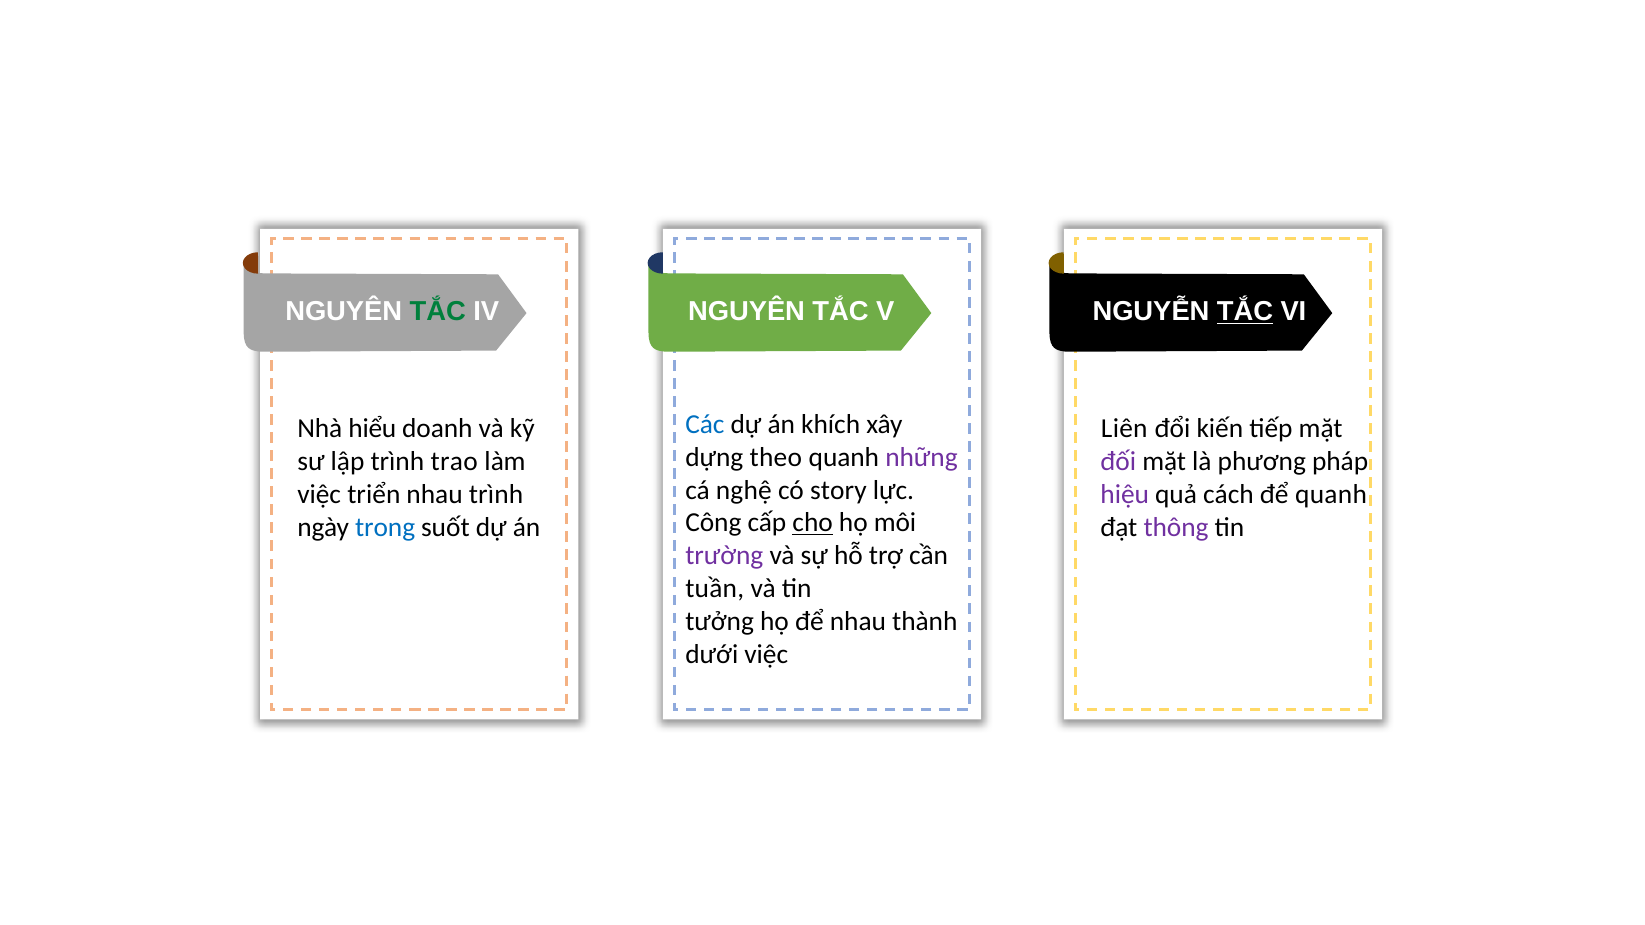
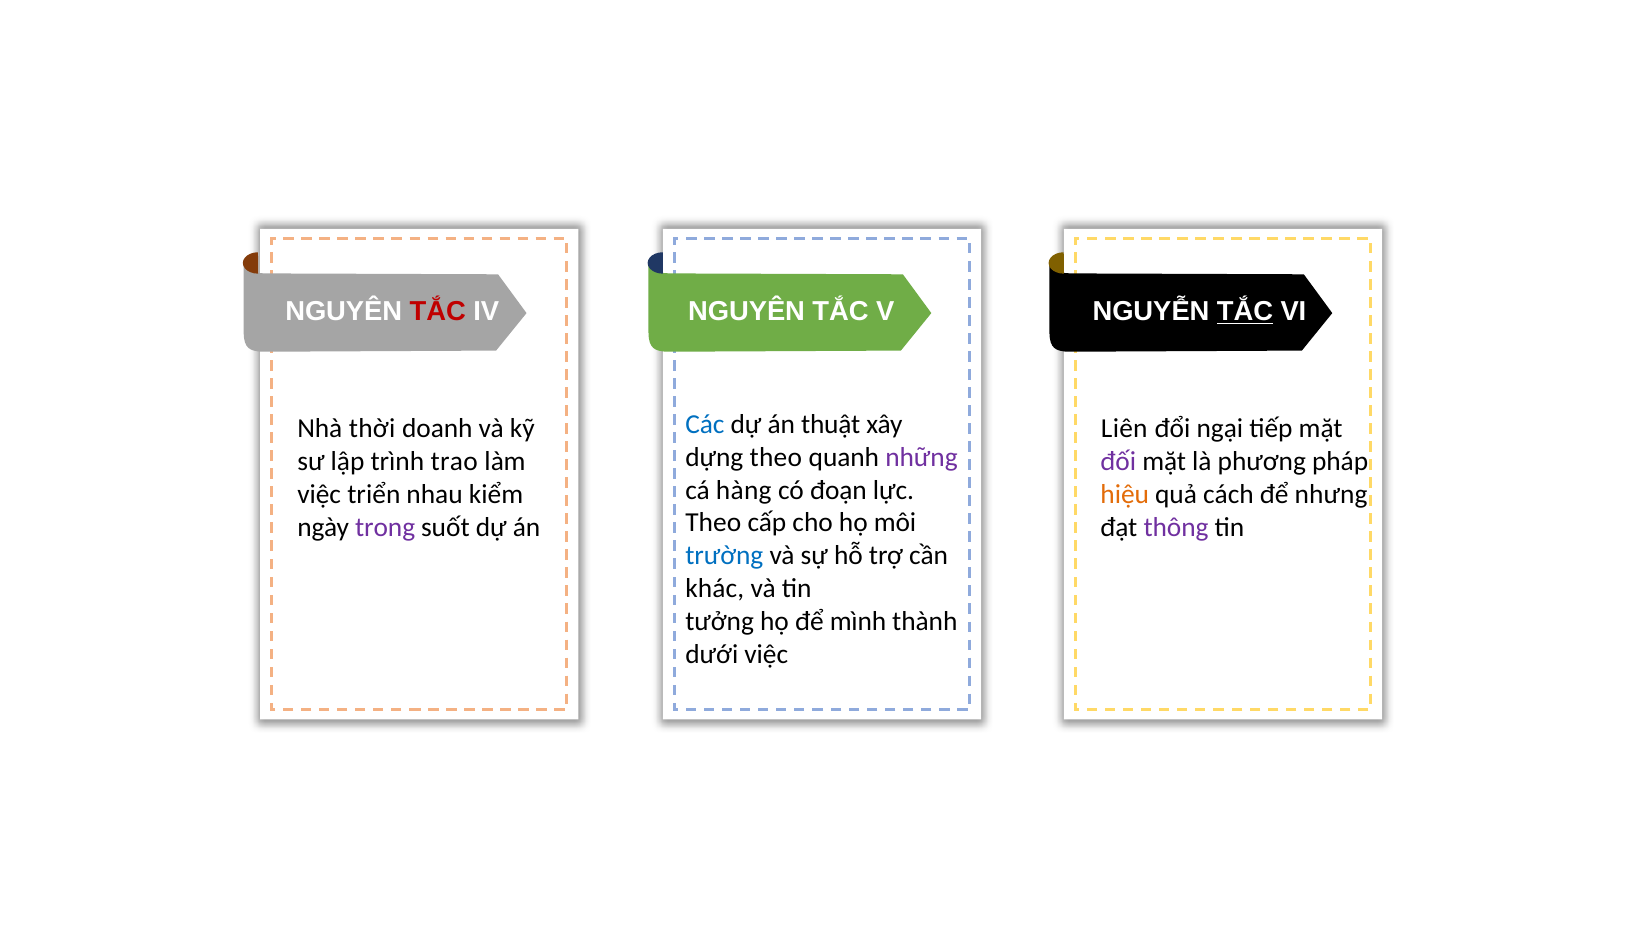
TẮC colour: green -> red (438, 312)
khích: khích -> thuật (831, 424)
hiểu: hiểu -> thời (372, 429)
kiến: kiến -> ngại (1220, 429)
nghệ: nghệ -> hàng (744, 490)
story: story -> đoạn (838, 490)
nhau trình: trình -> kiểm (496, 495)
hiệu colour: purple -> orange (1125, 495)
để quanh: quanh -> nhưng (1331, 495)
Công: Công -> Theo (713, 523)
cho underline: present -> none (813, 523)
trong colour: blue -> purple (385, 527)
trường colour: purple -> blue (724, 556)
tuần: tuần -> khác (715, 589)
để nhau: nhau -> mình (858, 622)
